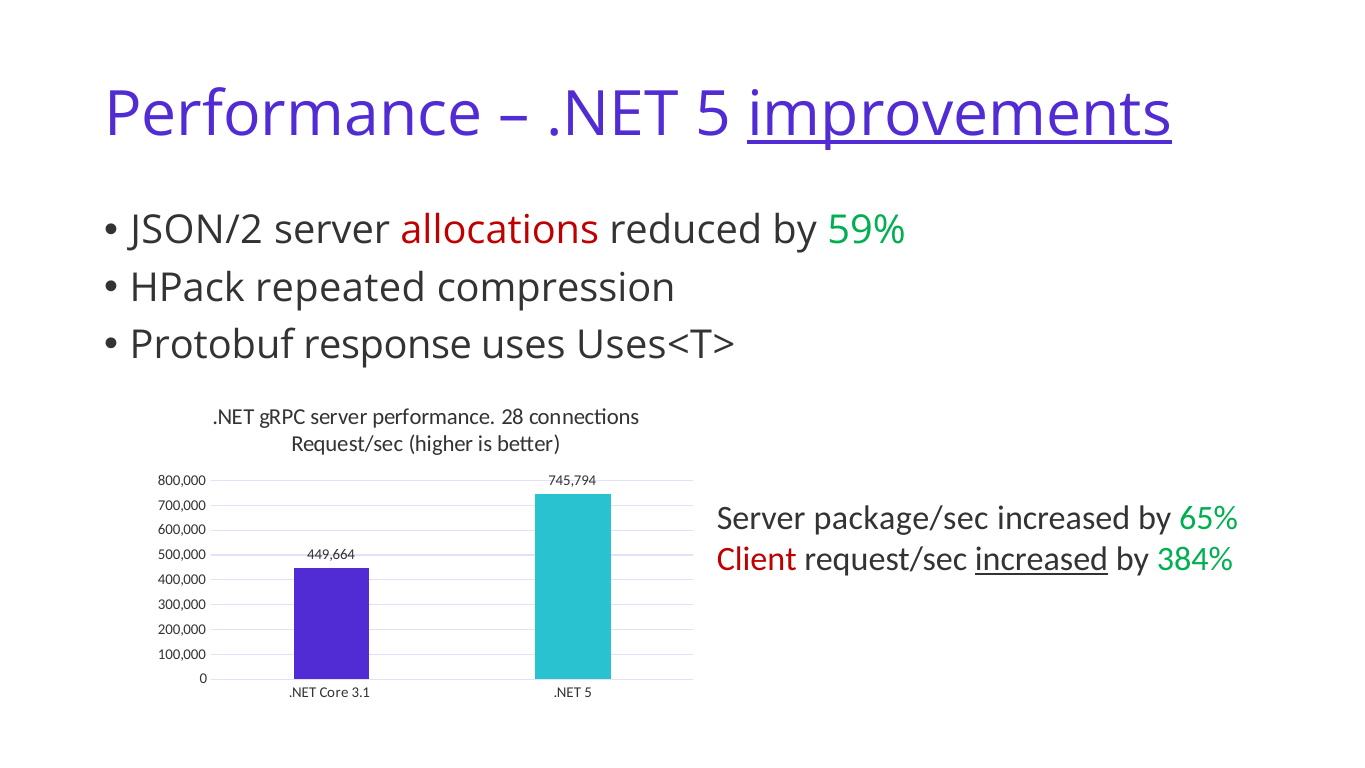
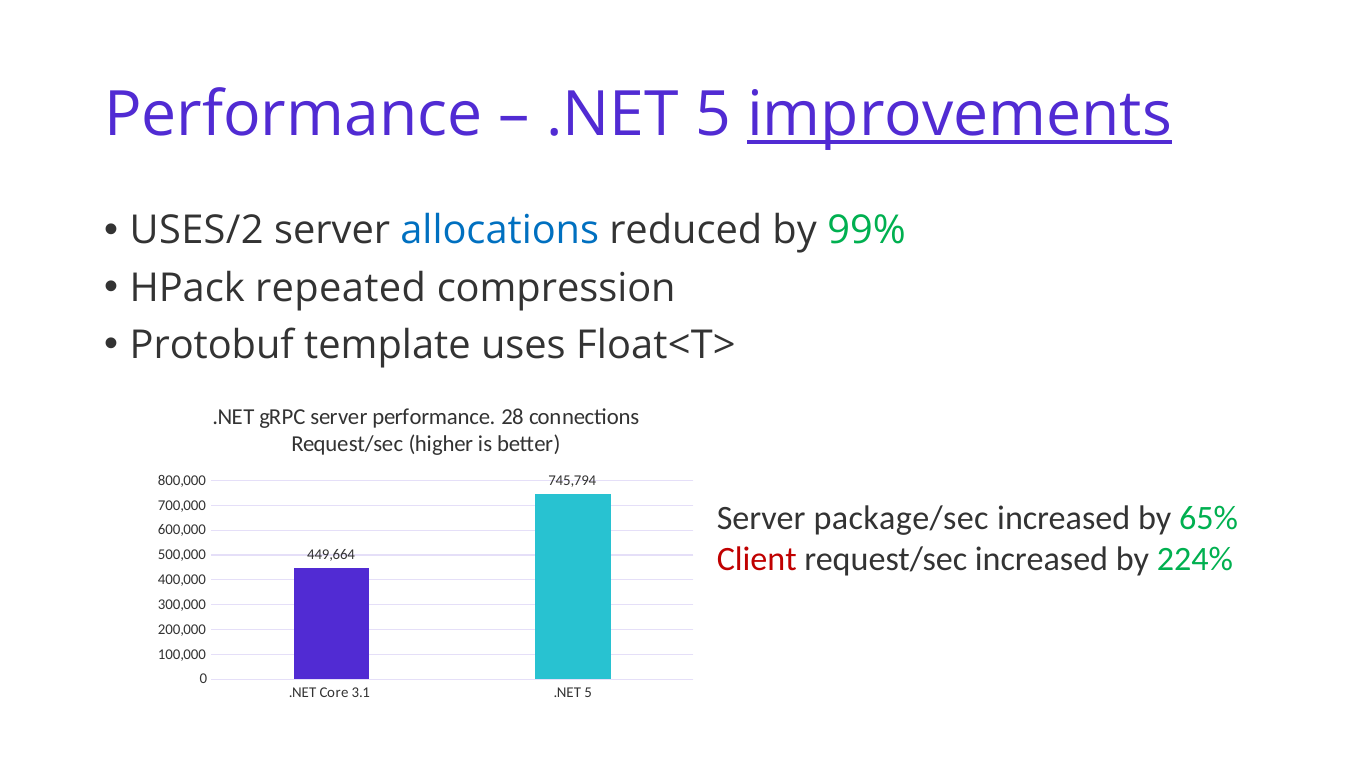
JSON/2: JSON/2 -> USES/2 (197, 231)
allocations colour: red -> blue (500, 231)
59%: 59% -> 99% (866, 231)
response: response -> template (387, 345)
Uses<T>: Uses<T> -> Float<T> (656, 345)
increased underline: present -> none (1042, 559)
384%: 384% -> 224% (1195, 559)
